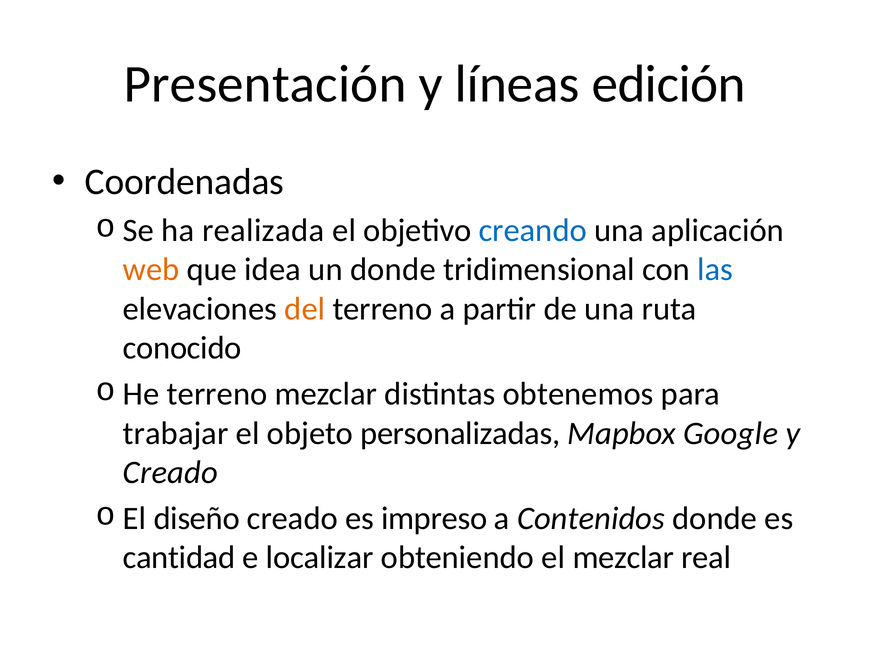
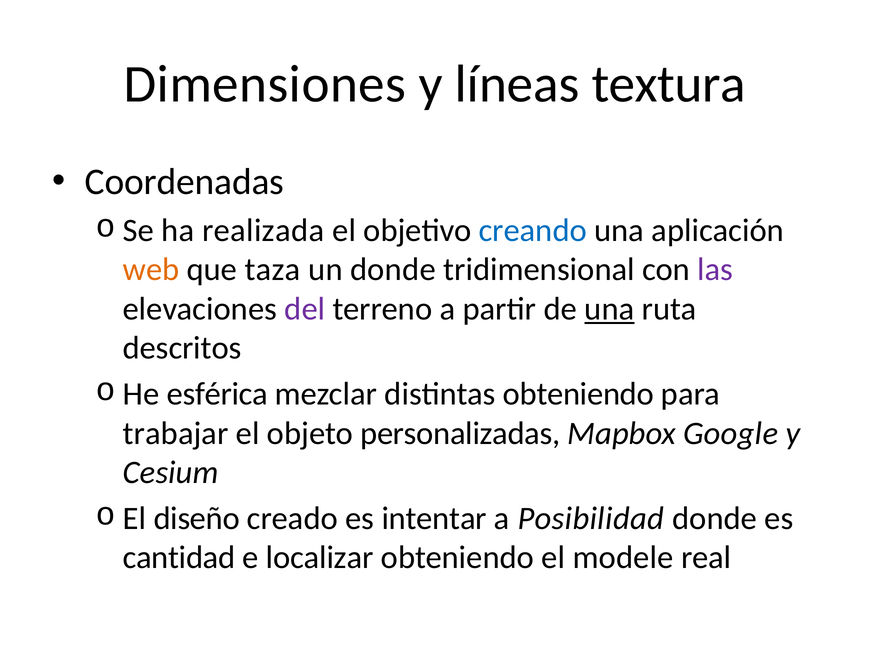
Presentación: Presentación -> Dimensiones (265, 84)
edición: edición -> textura (669, 84)
idea: idea -> taza (273, 269)
las colour: blue -> purple (715, 269)
del colour: orange -> purple (305, 309)
una underline: none -> present (609, 309)
conocido: conocido -> descritos (182, 348)
He terreno: terreno -> esférica (217, 394)
distintas obtenemos: obtenemos -> obteniendo (578, 394)
Creado: Creado -> Cesium (171, 472)
impreso: impreso -> intentar (434, 518)
Contenidos: Contenidos -> Posibilidad (591, 518)
el mezclar: mezclar -> modele (623, 557)
